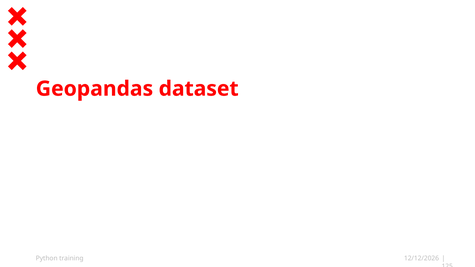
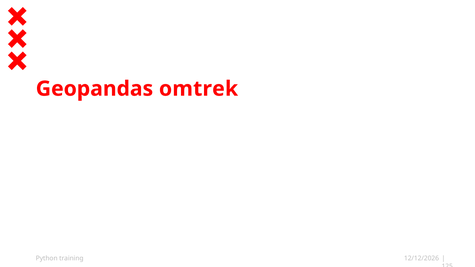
dataset: dataset -> omtrek (199, 89)
